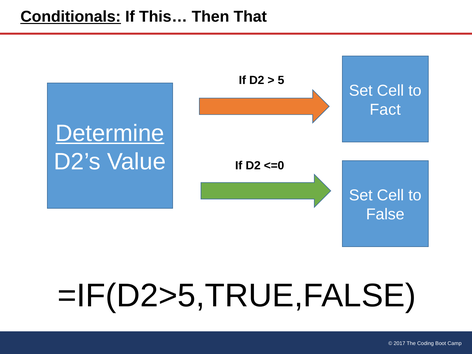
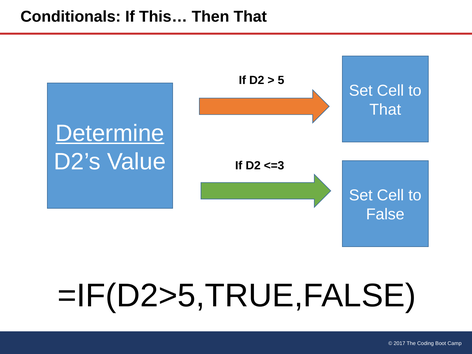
Conditionals underline: present -> none (71, 17)
Fact: Fact -> That (385, 110)
<=0: <=0 -> <=3 (274, 166)
